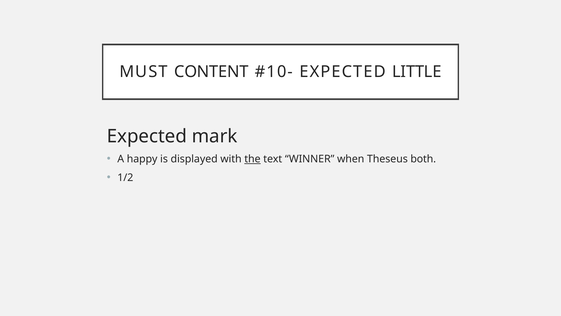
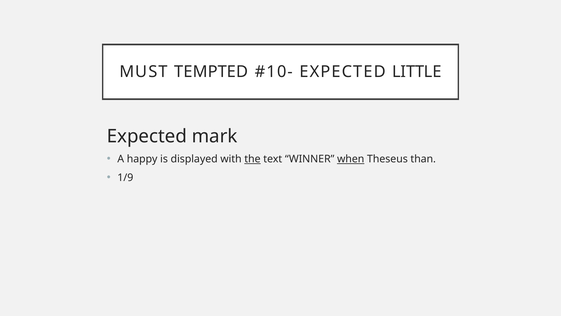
CONTENT: CONTENT -> TEMPTED (211, 72)
when underline: none -> present (351, 159)
both: both -> than (423, 159)
1/2: 1/2 -> 1/9 (125, 177)
